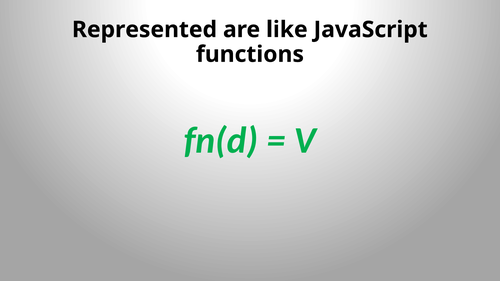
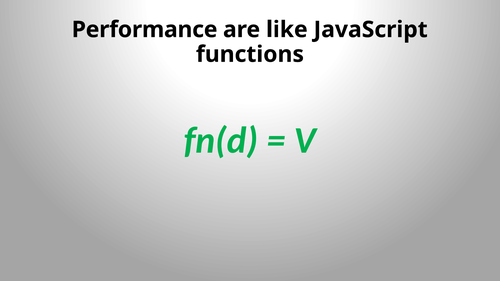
Represented: Represented -> Performance (145, 30)
